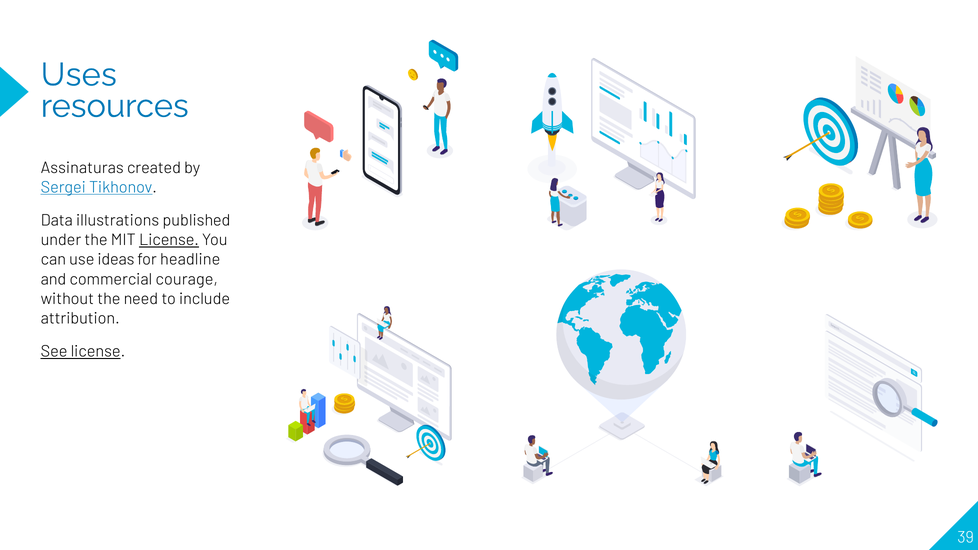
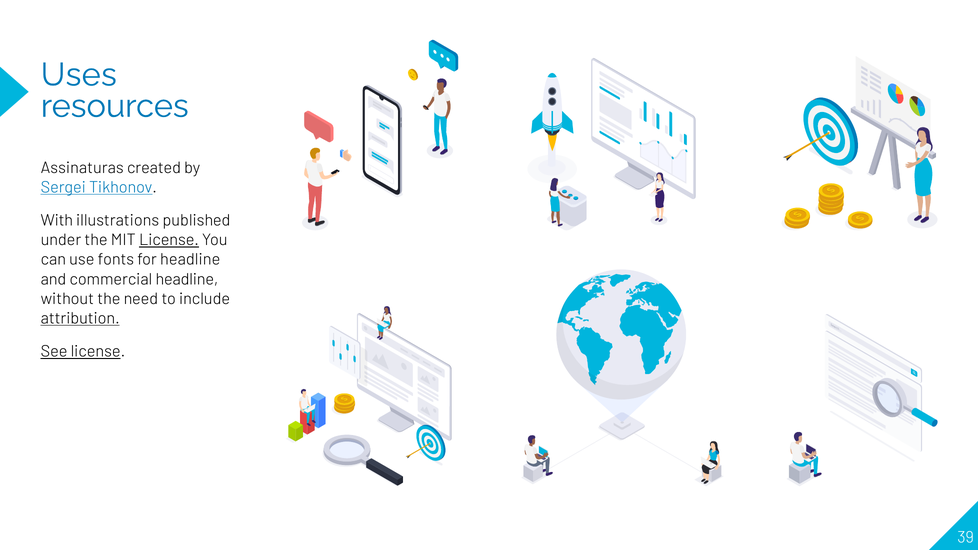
Data: Data -> With (57, 221)
ideas: ideas -> fonts (116, 260)
commercial courage: courage -> headline (187, 279)
attribution underline: none -> present (80, 318)
